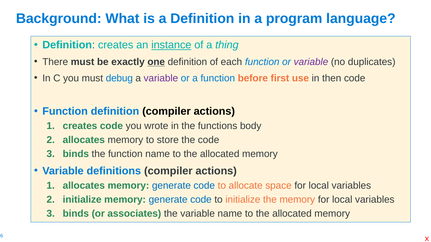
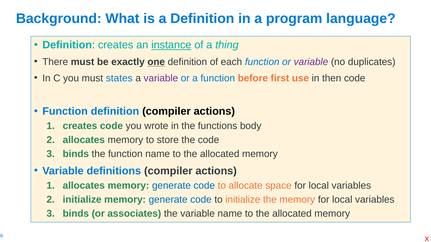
debug: debug -> states (119, 78)
